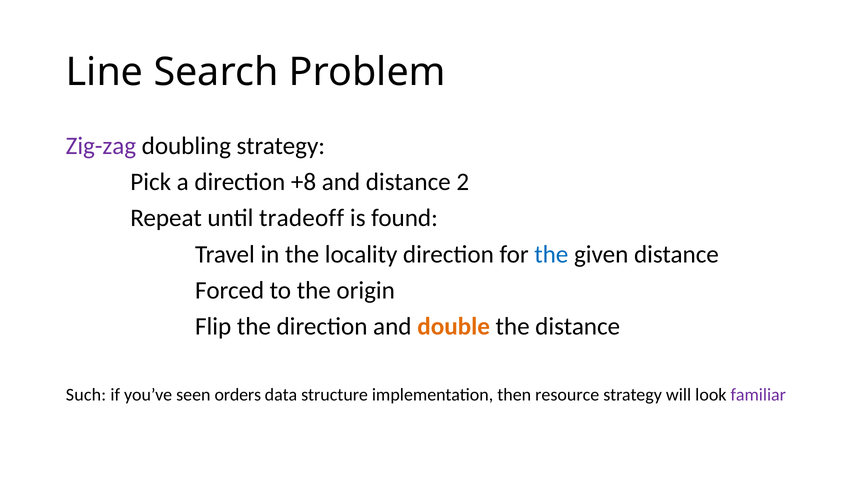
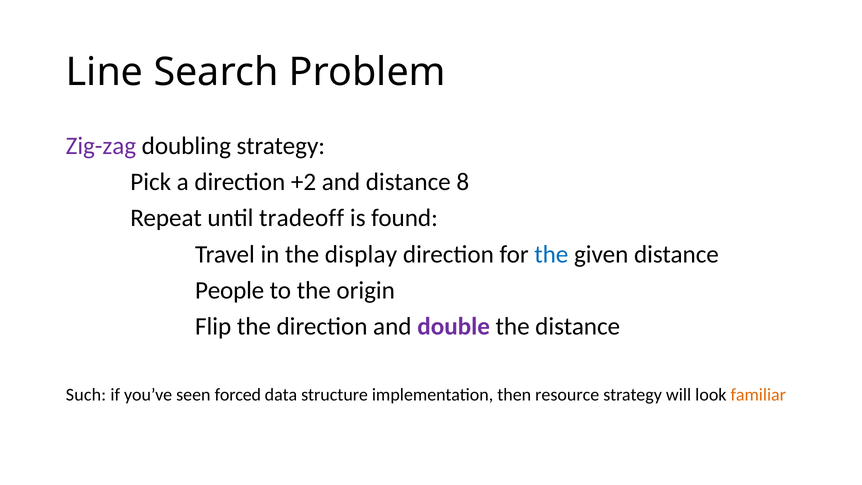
+8: +8 -> +2 (304, 182)
2: 2 -> 8 (463, 182)
locality: locality -> display (361, 254)
Forced: Forced -> People (230, 290)
double colour: orange -> purple (454, 326)
orders: orders -> forced (238, 395)
familiar colour: purple -> orange (758, 395)
